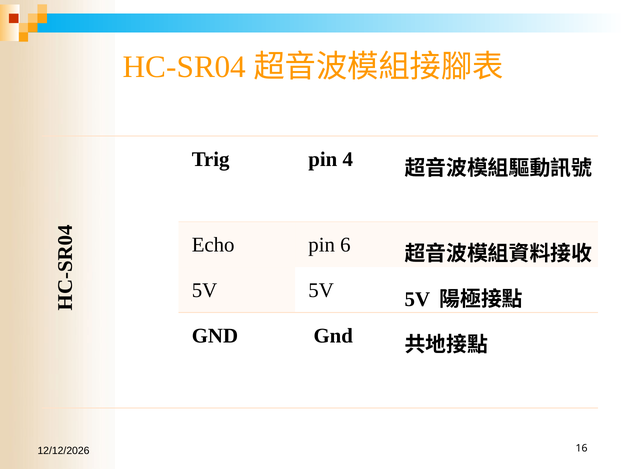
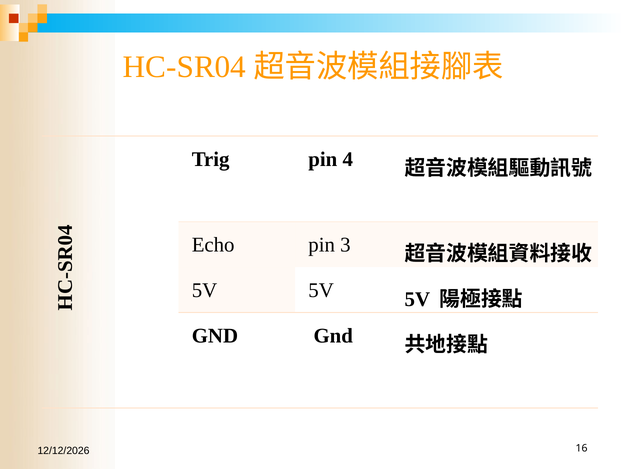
6: 6 -> 3 (345, 245)
